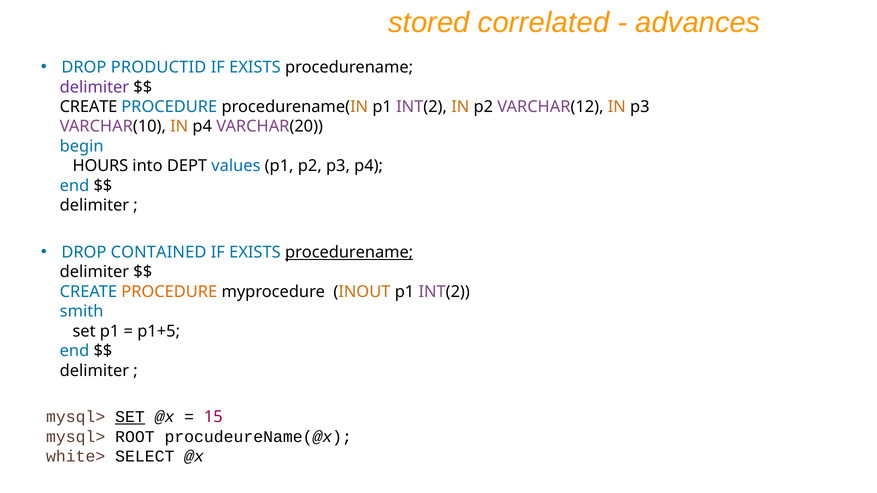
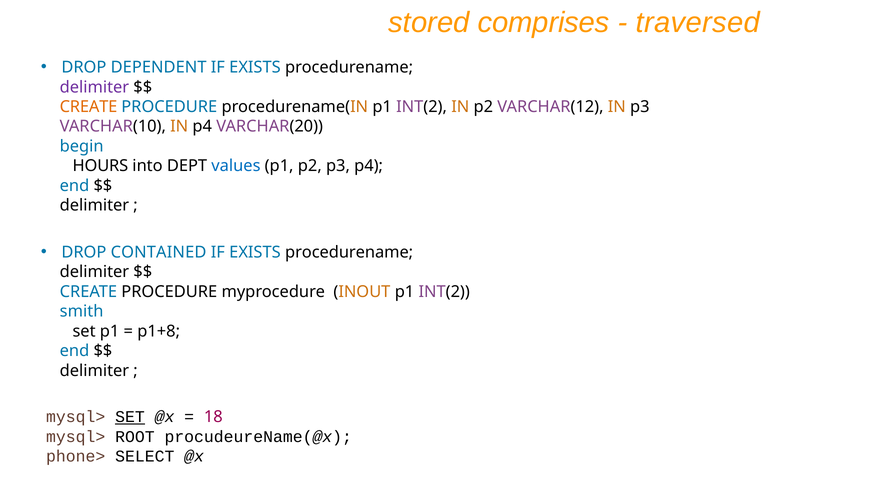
correlated: correlated -> comprises (544, 23)
advances: advances -> traversed (698, 23)
PRODUCTID: PRODUCTID -> DEPENDENT (159, 67)
CREATE colour: black -> orange (89, 107)
procedurename underline: present -> none (349, 252)
PROCEDURE colour: orange -> black (169, 292)
p1+5: p1+5 -> p1+8 (159, 331)
15: 15 -> 18 (213, 417)
white>: white> -> phone> (76, 457)
